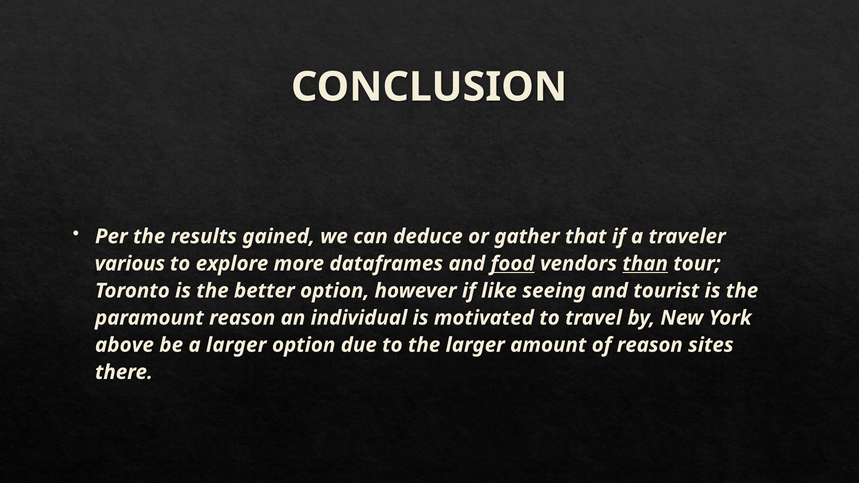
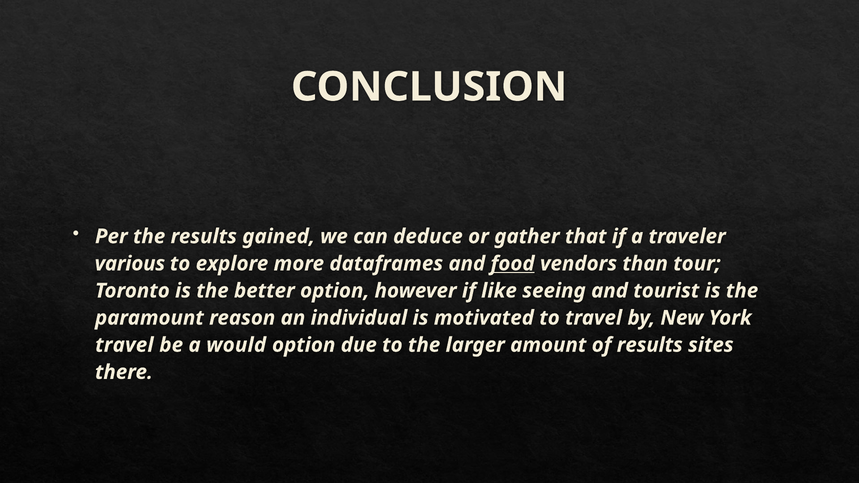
than underline: present -> none (645, 264)
above: above -> travel (124, 345)
a larger: larger -> would (236, 345)
of reason: reason -> results (650, 345)
